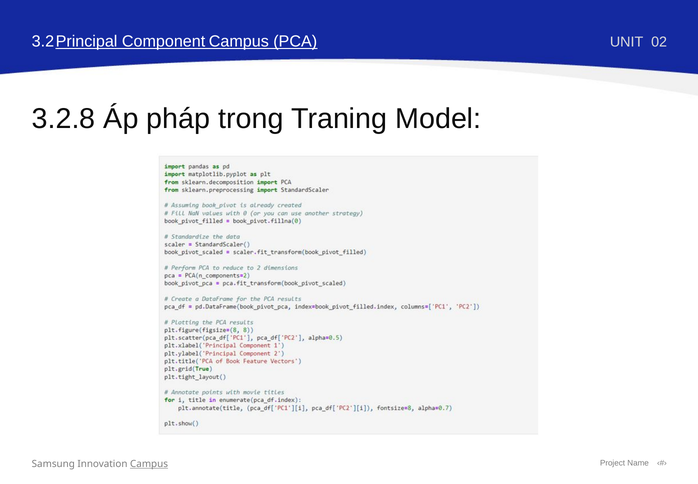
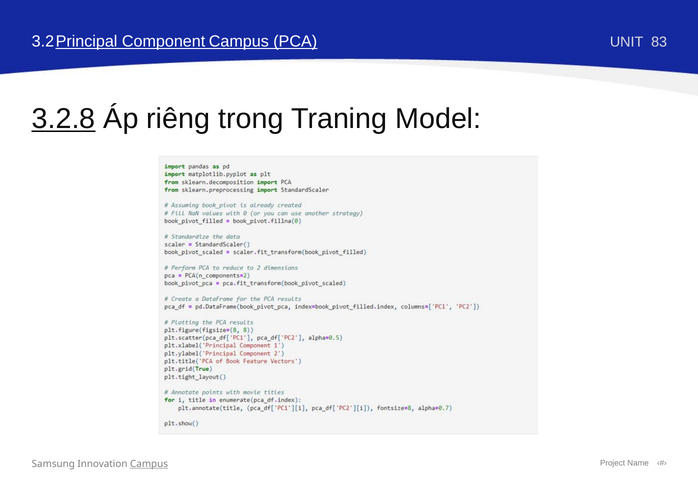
02: 02 -> 83 (659, 42)
3.2.8 underline: none -> present (64, 119)
pháp: pháp -> riêng (178, 119)
